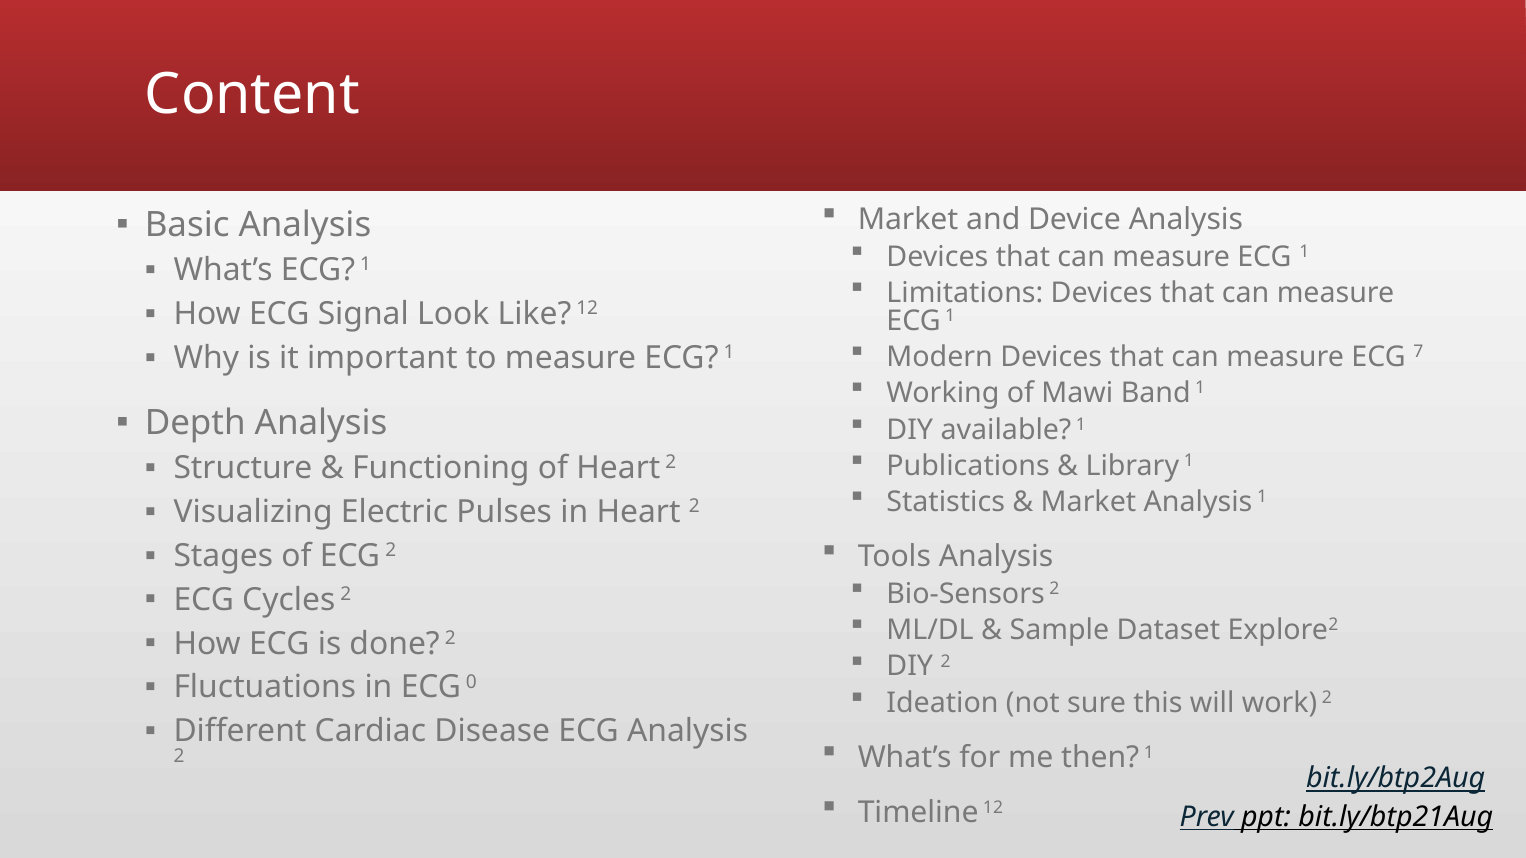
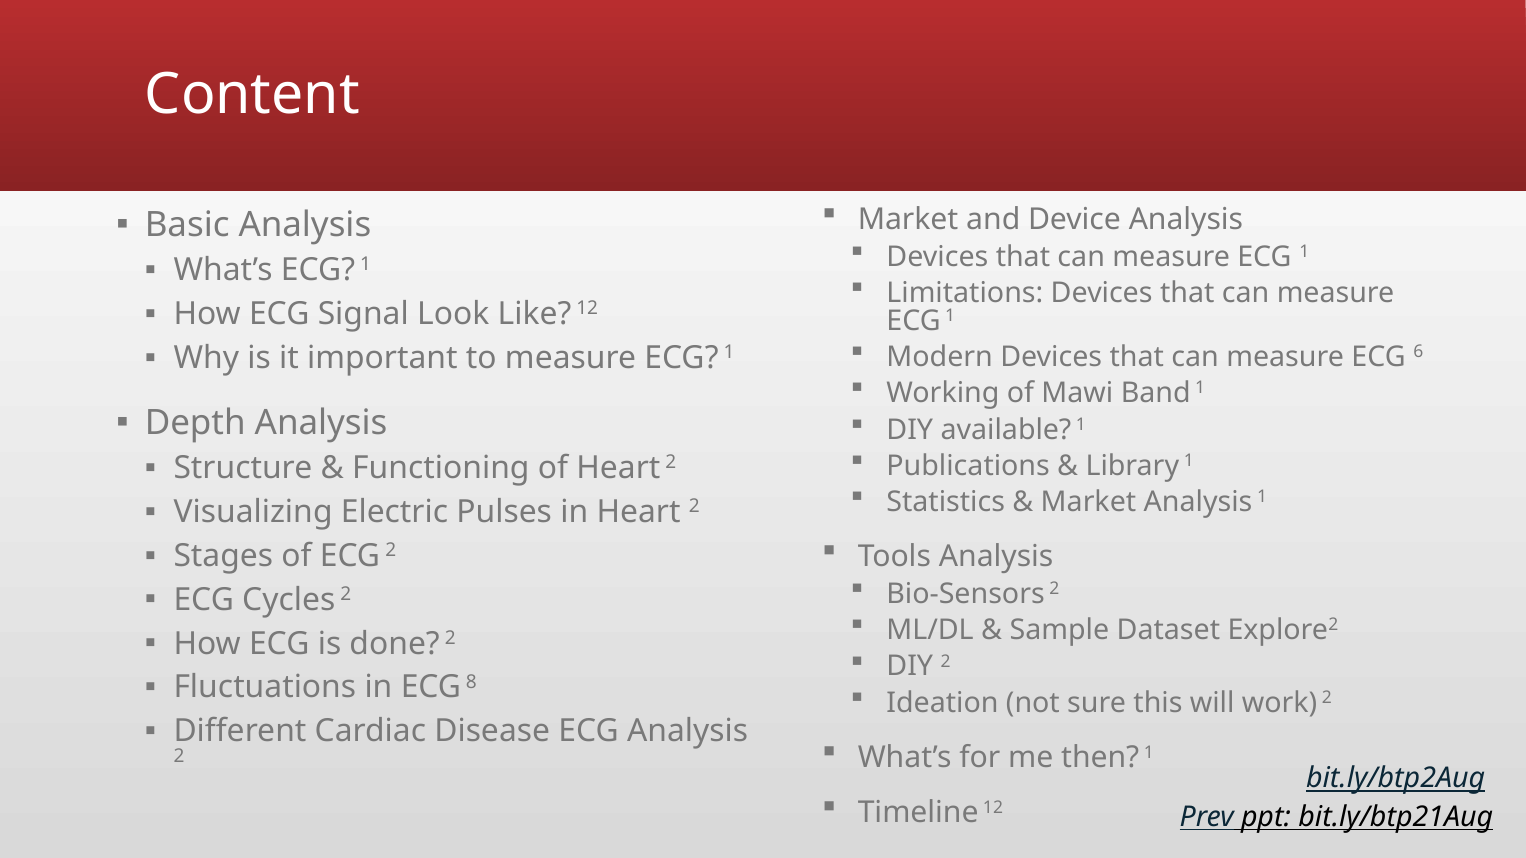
7: 7 -> 6 (1418, 352)
0: 0 -> 8 (471, 682)
